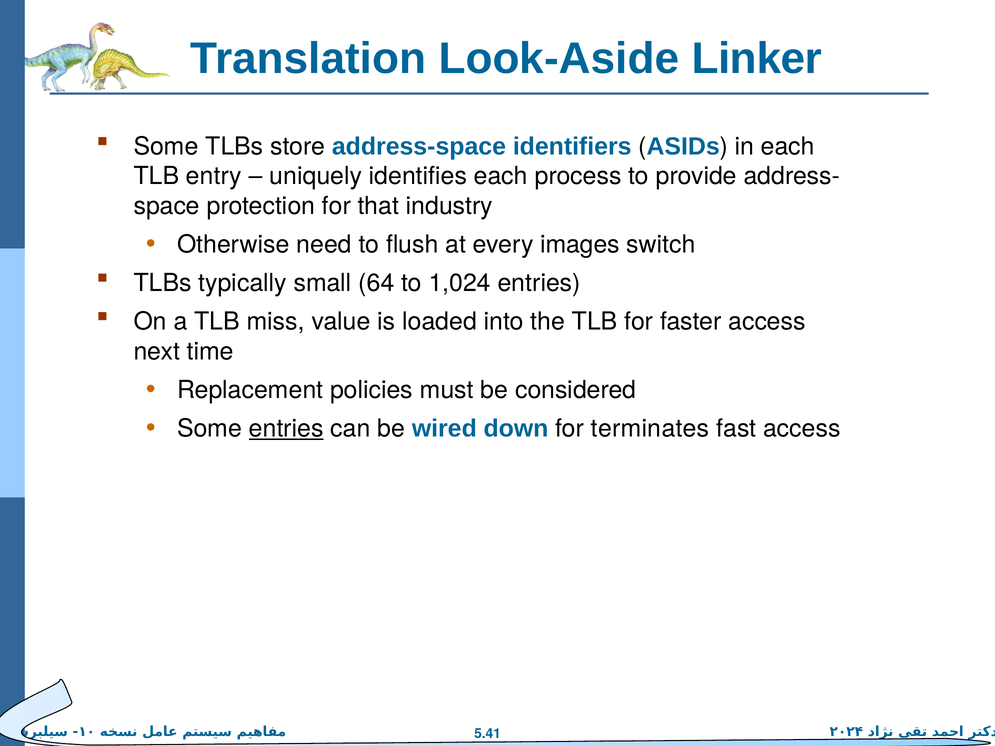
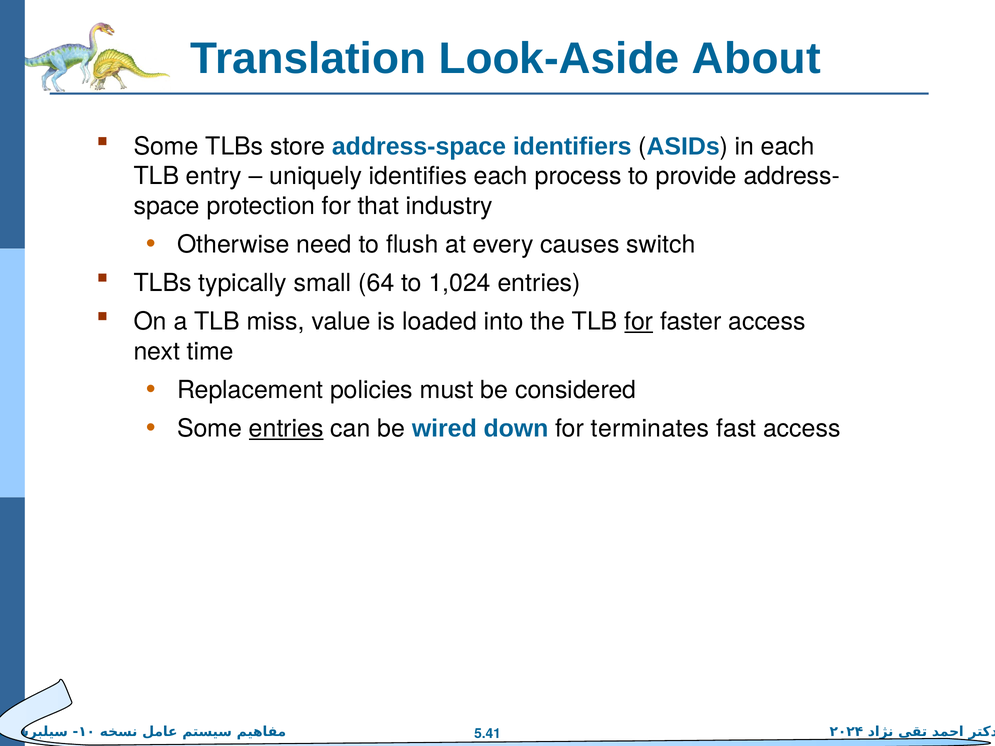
Linker: Linker -> About (756, 59)
images: images -> causes (580, 245)
for underline: none -> present (639, 322)
